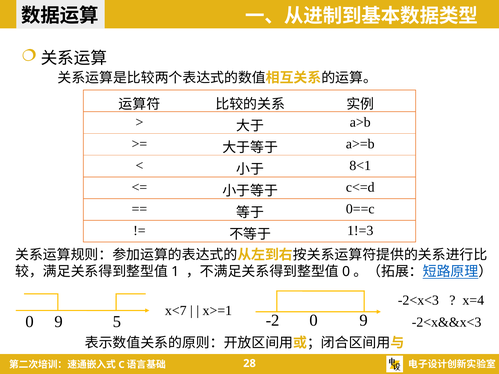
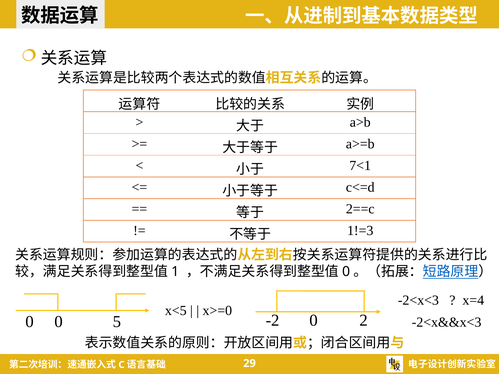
8<1: 8<1 -> 7<1 (360, 166)
0==c: 0==c -> 2==c (360, 209)
x<7: x<7 -> x<5 (176, 311)
x>=1: x>=1 -> x>=0 (217, 311)
-2 9: 9 -> 2 (364, 321)
0 9: 9 -> 0 (59, 322)
28: 28 -> 29 (250, 364)
